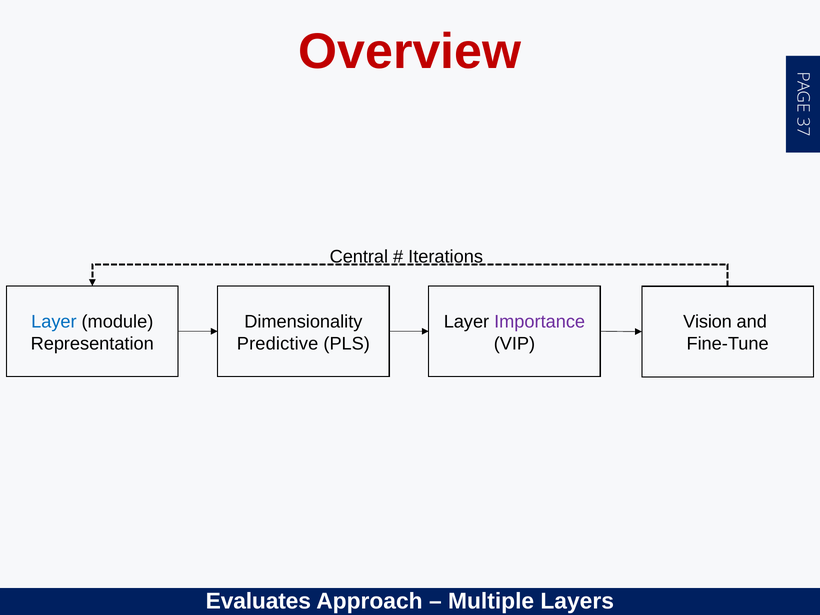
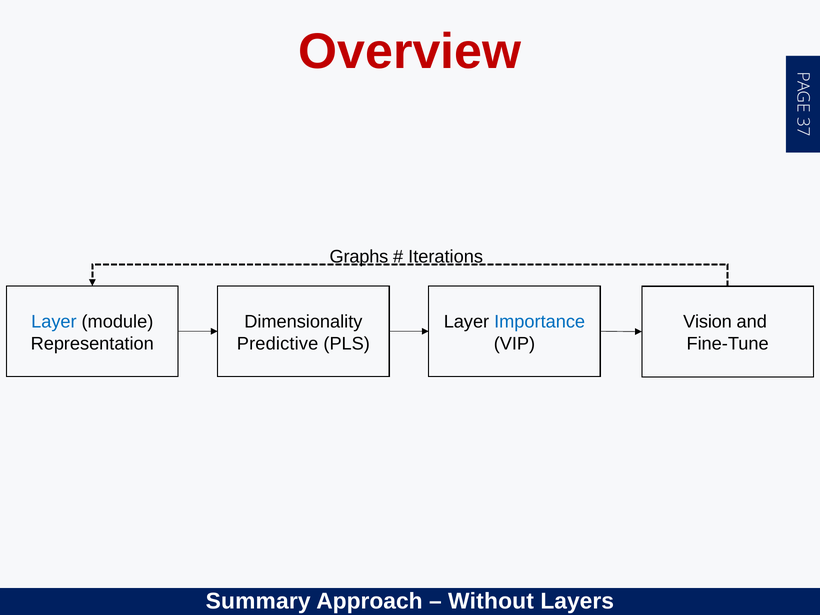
Central: Central -> Graphs (359, 257)
Importance colour: purple -> blue (540, 322)
Evaluates: Evaluates -> Summary (258, 601)
Multiple: Multiple -> Without (491, 601)
